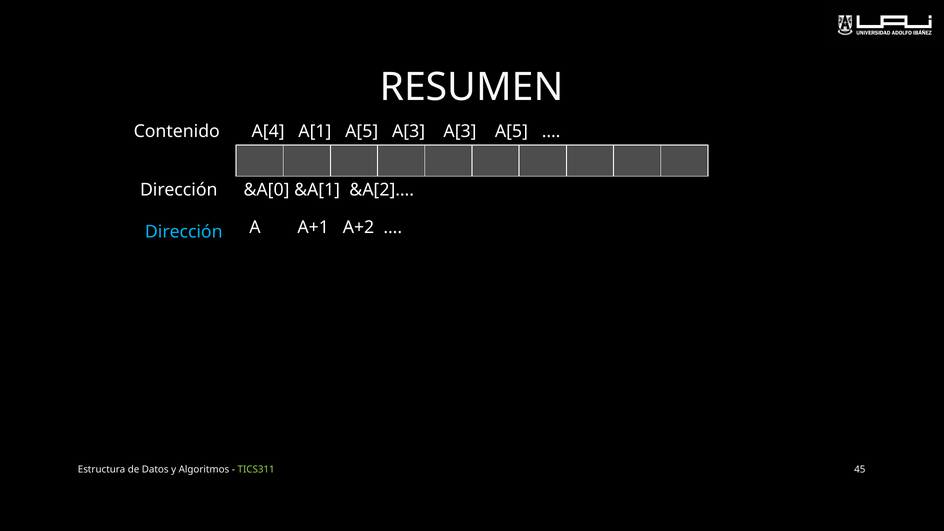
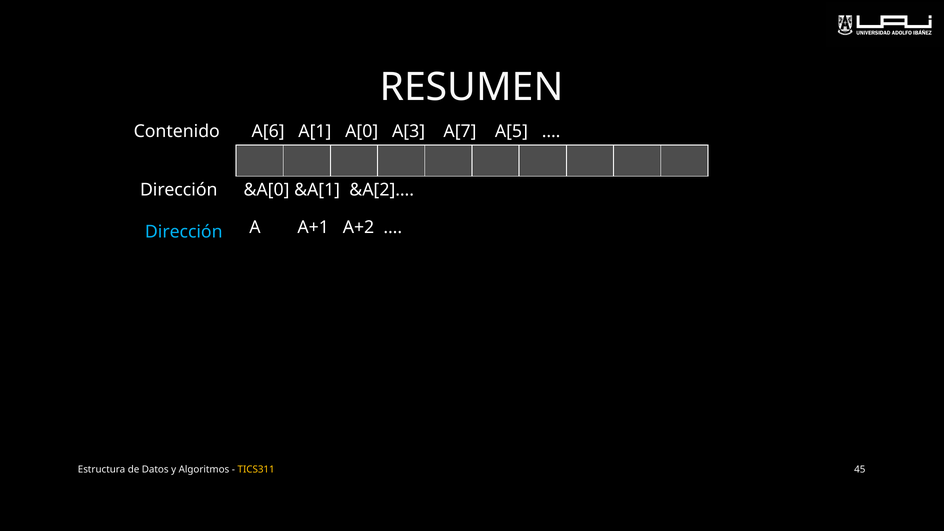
A[4: A[4 -> A[6 (268, 131)
A[1 A[5: A[5 -> A[0 (362, 131)
A[3 A[3: A[3 -> A[7 (460, 131)
TICS311 colour: light green -> yellow (256, 470)
